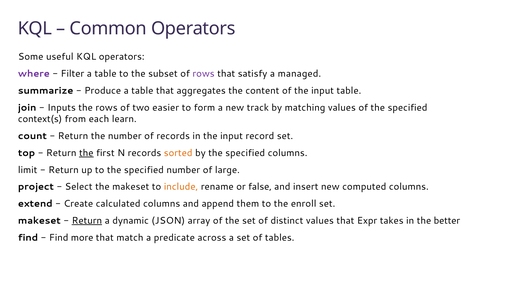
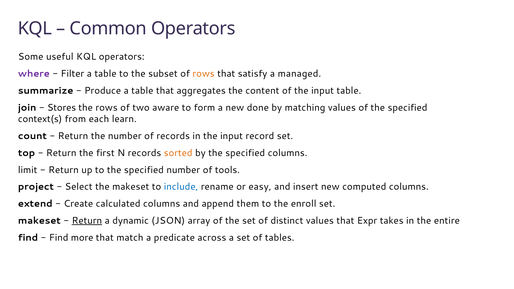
rows colour: purple -> orange (204, 74)
Inputs: Inputs -> Stores (62, 108)
easier: easier -> aware (166, 108)
track: track -> done (258, 108)
the underline: present -> none (86, 153)
large: large -> tools (227, 170)
include colour: orange -> blue (181, 187)
false: false -> easy (260, 187)
better: better -> entire (447, 221)
